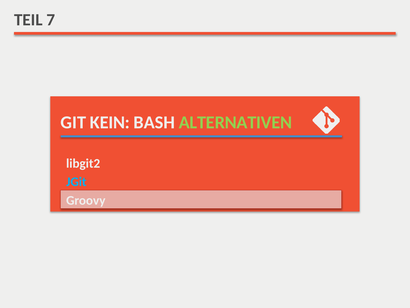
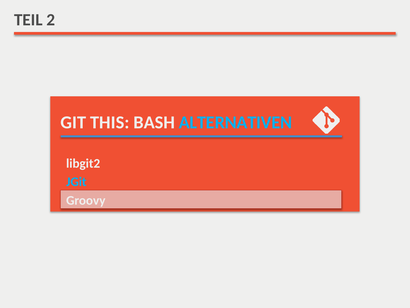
7: 7 -> 2 (51, 20)
KEIN: KEIN -> THIS (110, 122)
ALTERNATIVEN colour: light green -> light blue (235, 122)
